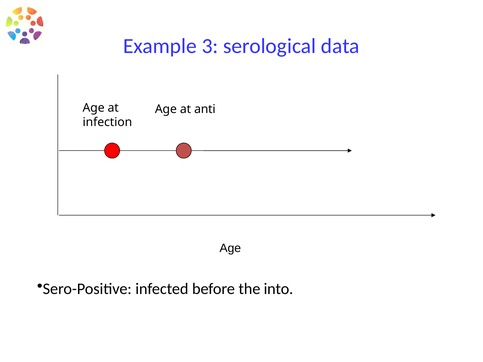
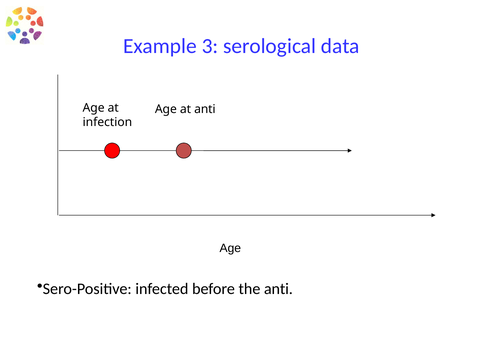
the into: into -> anti (278, 289)
